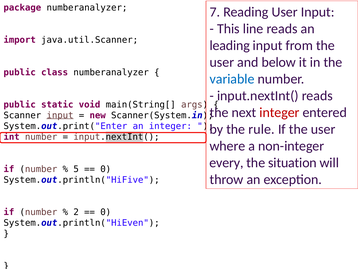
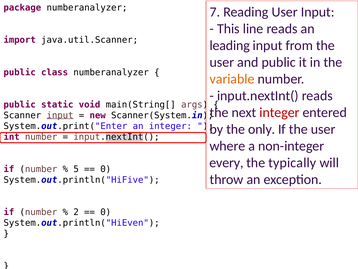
and below: below -> public (279, 62)
variable colour: blue -> orange (232, 79)
rule: rule -> only (262, 129)
situation: situation -> typically (292, 162)
